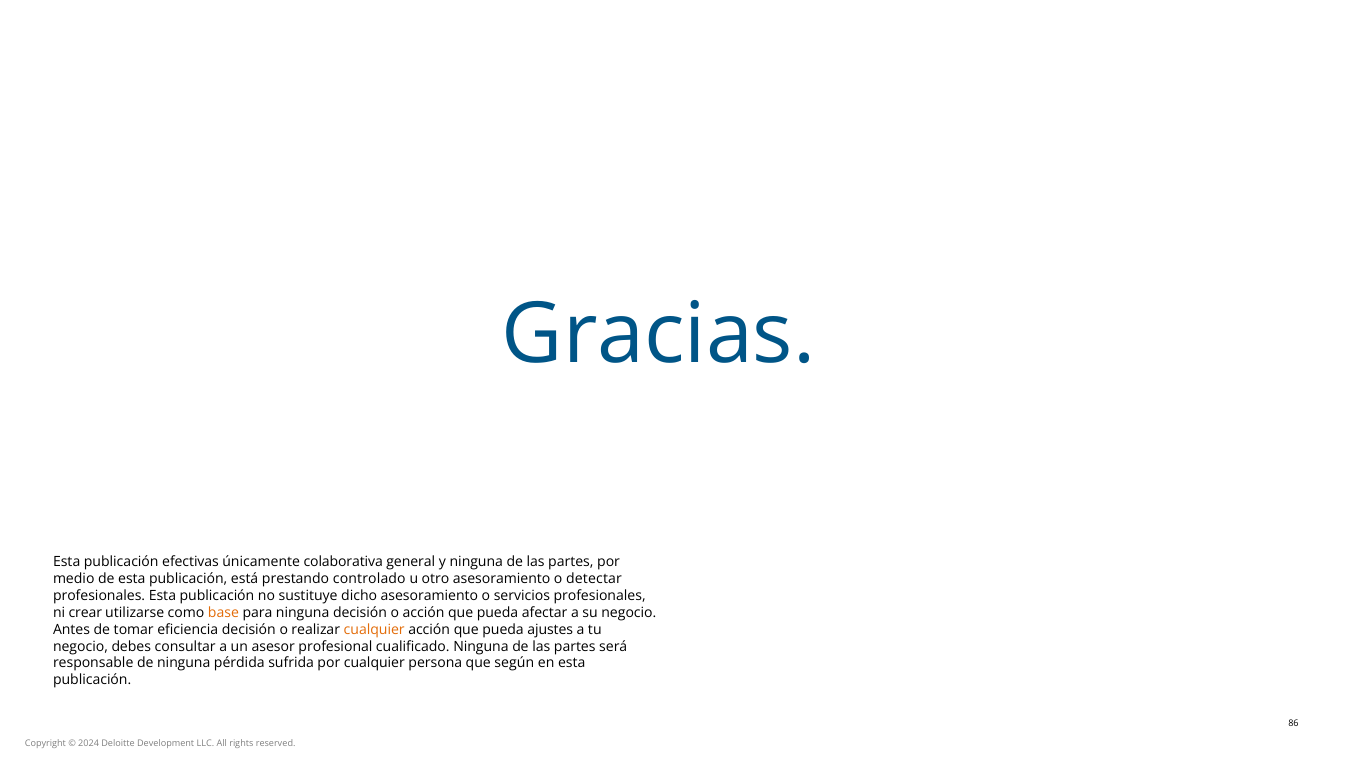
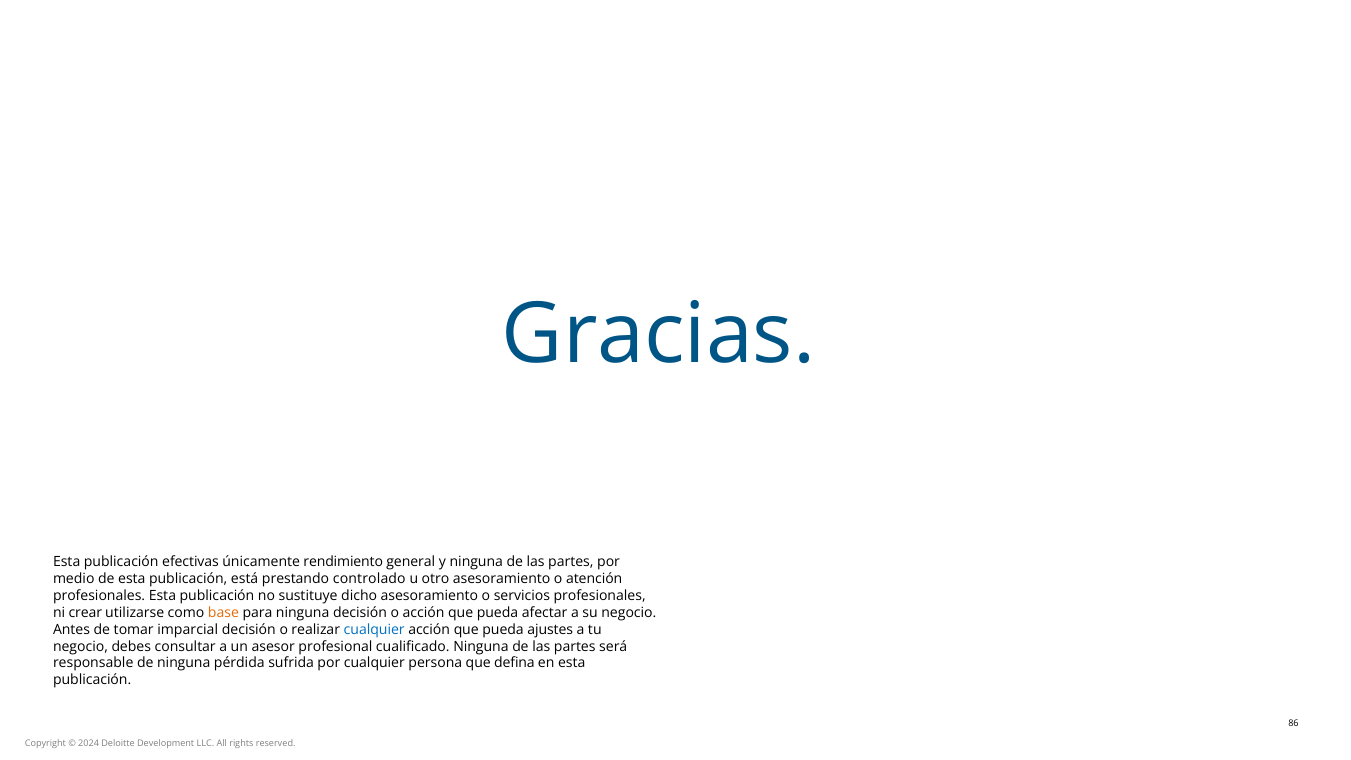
colaborativa: colaborativa -> rendimiento (343, 562)
detectar: detectar -> atención (594, 579)
eficiencia: eficiencia -> imparcial (188, 629)
cualquier colour: orange -> blue (374, 629)
según: según -> defina (514, 663)
